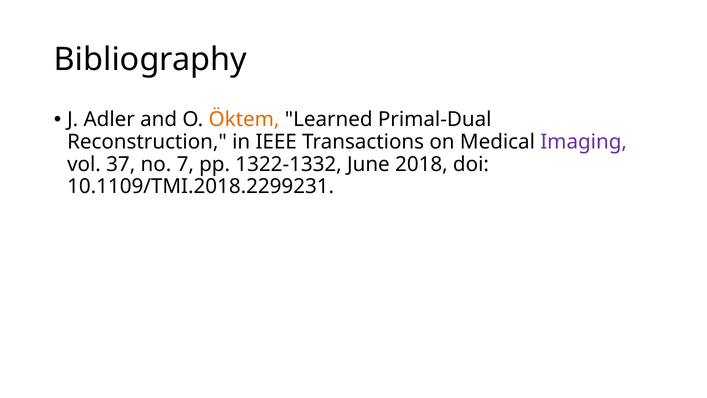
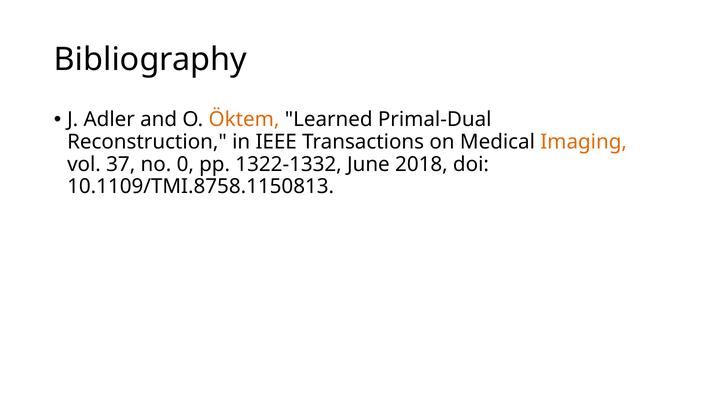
Imaging colour: purple -> orange (584, 142)
7: 7 -> 0 (185, 164)
10.1109/TMI.2018.2299231: 10.1109/TMI.2018.2299231 -> 10.1109/TMI.8758.1150813 (201, 186)
